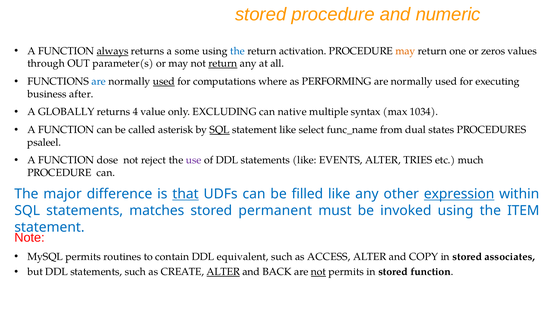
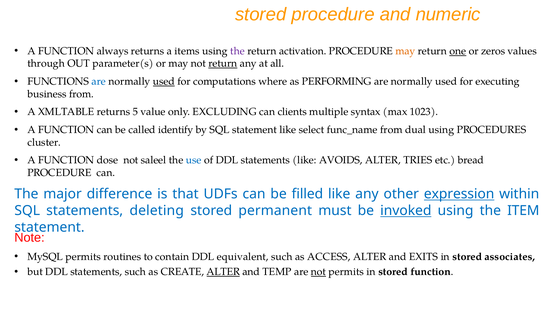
always underline: present -> none (113, 51)
some: some -> items (187, 51)
the colour: blue -> purple (238, 51)
one underline: none -> present (458, 51)
business after: after -> from (81, 94)
GLOBALLY: GLOBALLY -> XMLTABLE (66, 112)
4: 4 -> 5 (135, 112)
native: native -> clients (292, 112)
1034: 1034 -> 1023 (424, 112)
asterisk: asterisk -> identify (176, 130)
SQL underline: present -> none (220, 130)
dual states: states -> using (441, 130)
psaleel: psaleel -> cluster (44, 143)
reject: reject -> saleel (154, 161)
use colour: purple -> blue (194, 161)
EVENTS: EVENTS -> AVOIDS (341, 161)
much: much -> bread (471, 161)
that underline: present -> none (186, 194)
matches: matches -> deleting (157, 211)
invoked underline: none -> present (406, 211)
COPY: COPY -> EXITS (424, 257)
BACK: BACK -> TEMP (277, 272)
